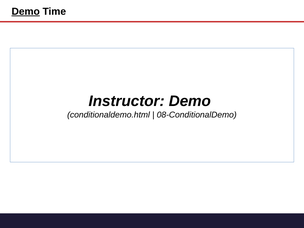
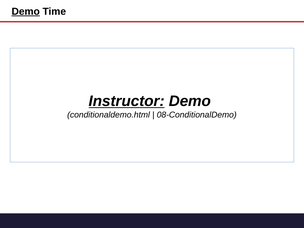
Instructor underline: none -> present (127, 101)
